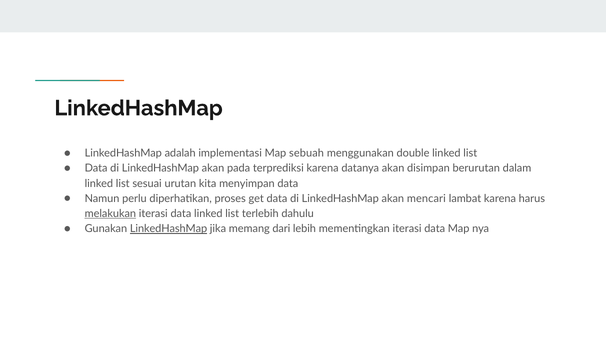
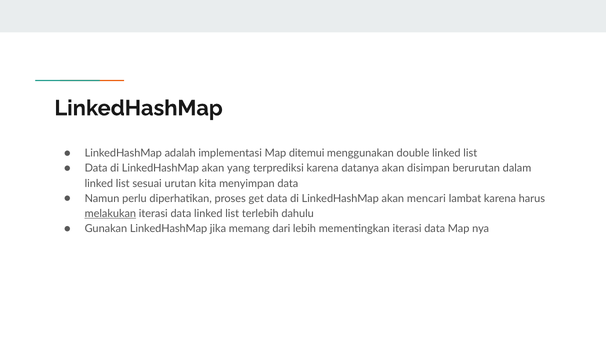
sebuah: sebuah -> ditemui (307, 153)
pada: pada -> yang (239, 168)
LinkedHashMap underline: present -> none (169, 229)
